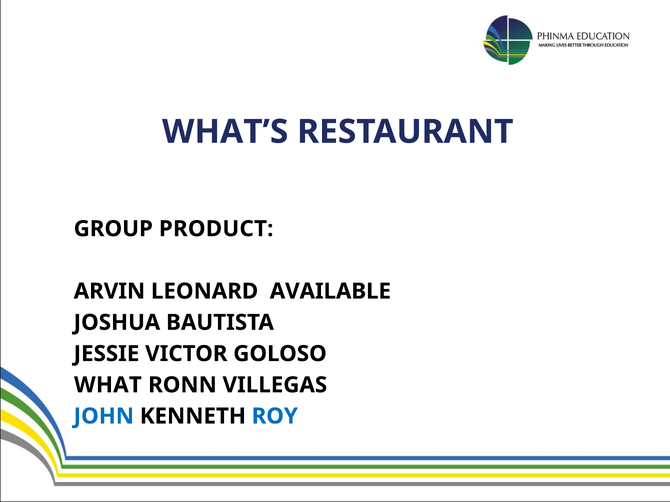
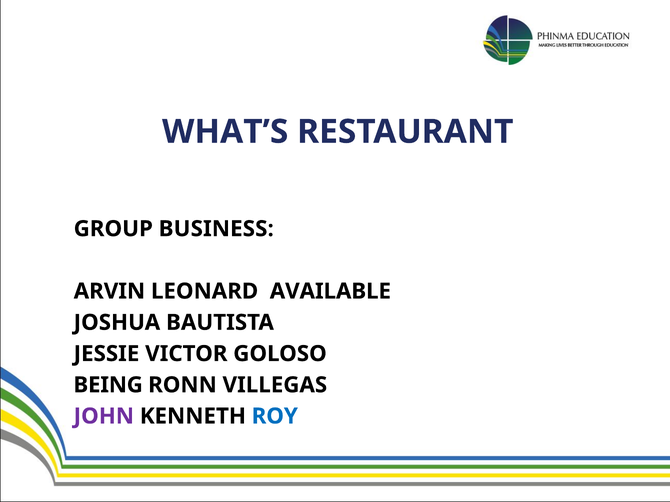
PRODUCT: PRODUCT -> BUSINESS (216, 229)
WHAT: WHAT -> BEING (108, 385)
JOHN colour: blue -> purple (104, 417)
